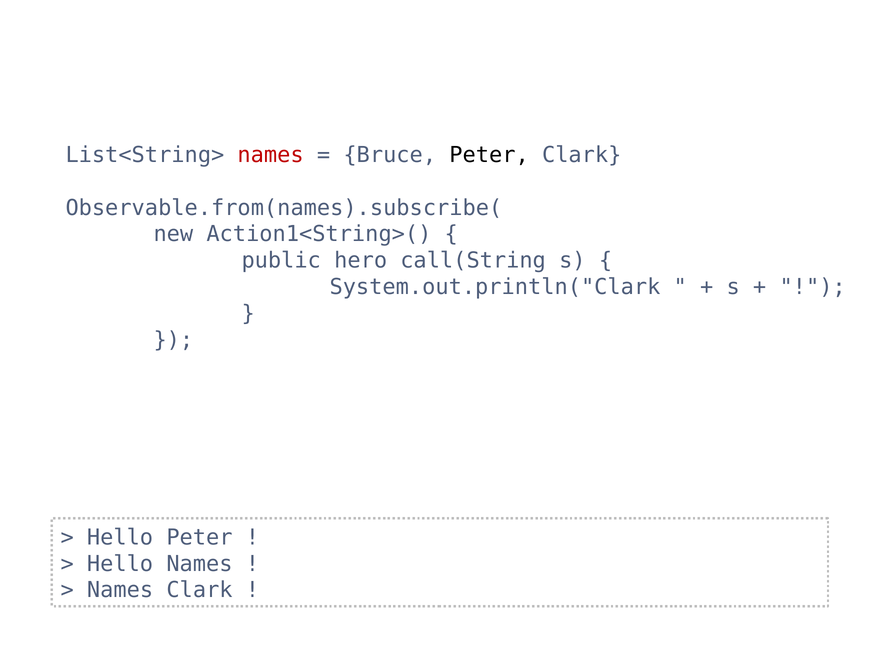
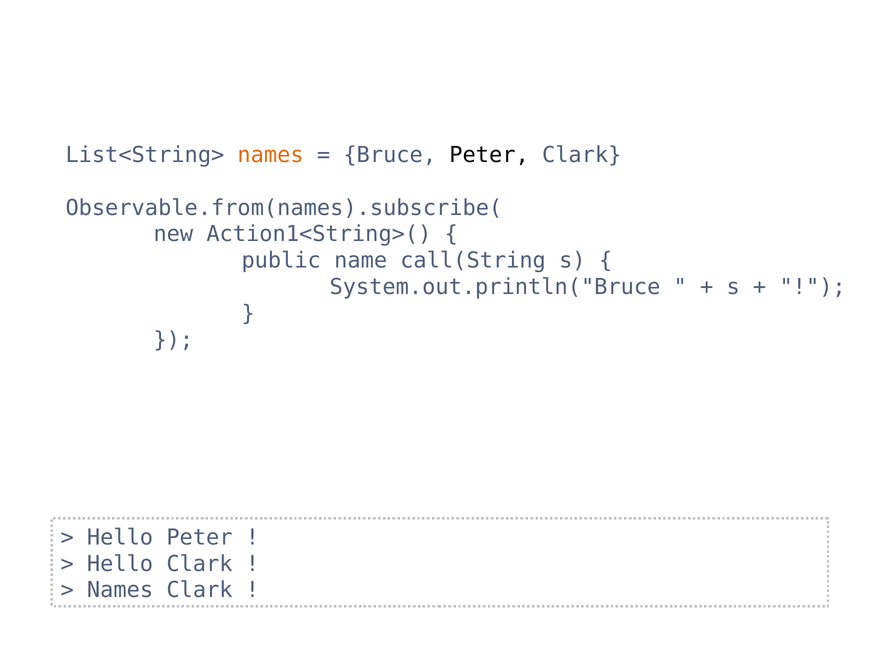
names colour: red -> orange (271, 155)
hero: hero -> name (361, 261)
System.out.println("Clark: System.out.println("Clark -> System.out.println("Bruce (495, 287)
Hello Names: Names -> Clark (199, 564)
